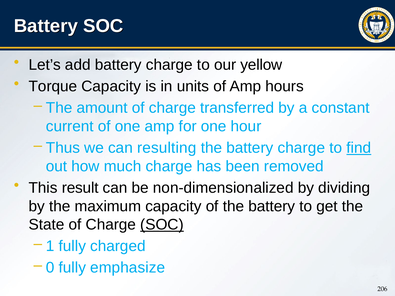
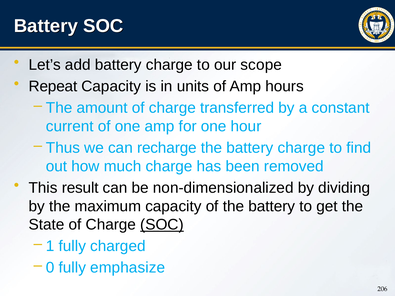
yellow: yellow -> scope (261, 65)
Torque: Torque -> Repeat (53, 86)
resulting: resulting -> recharge (167, 148)
find underline: present -> none (359, 148)
